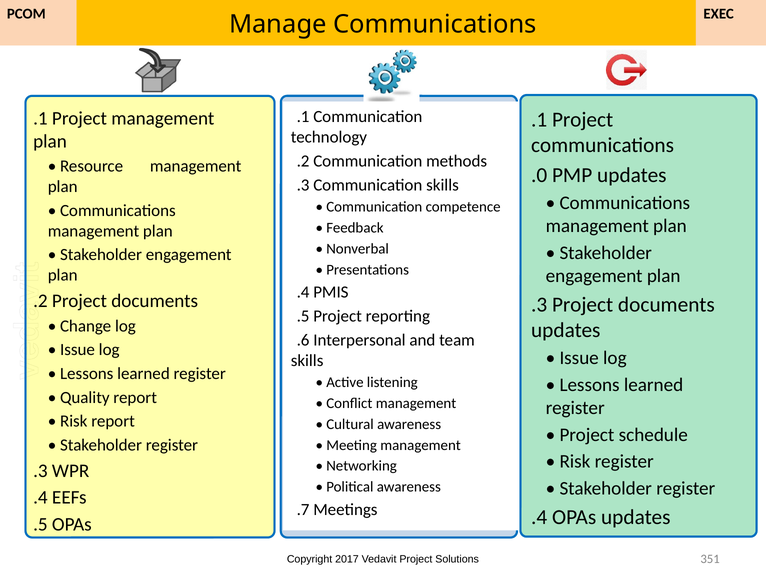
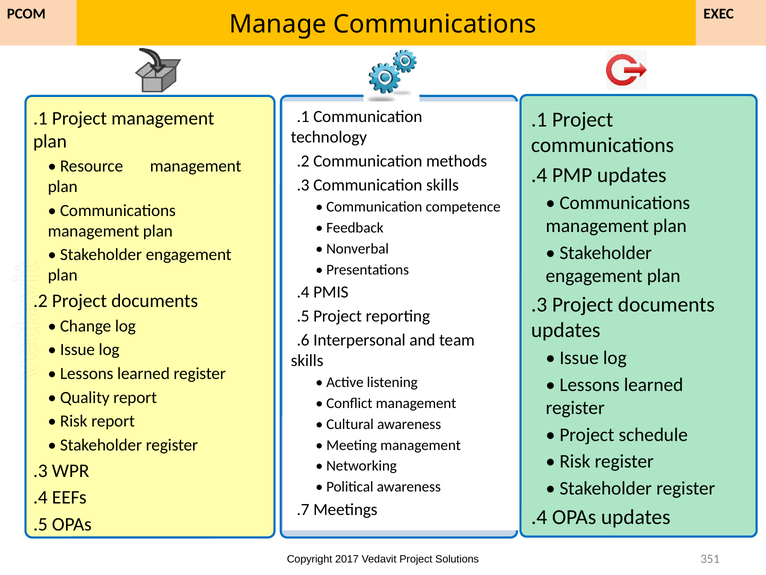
.0: .0 -> .4 (539, 175)
